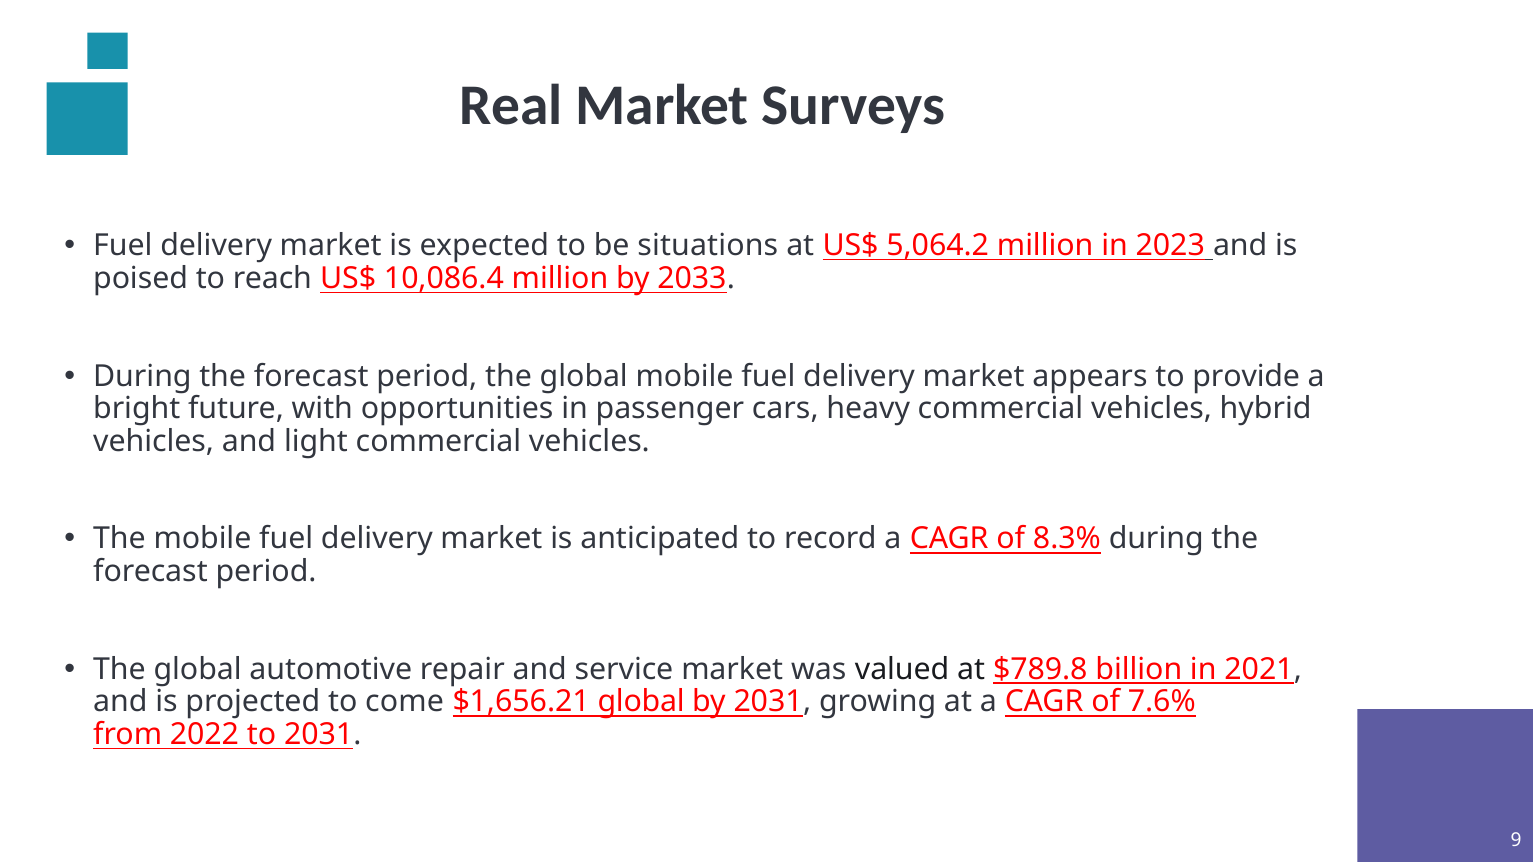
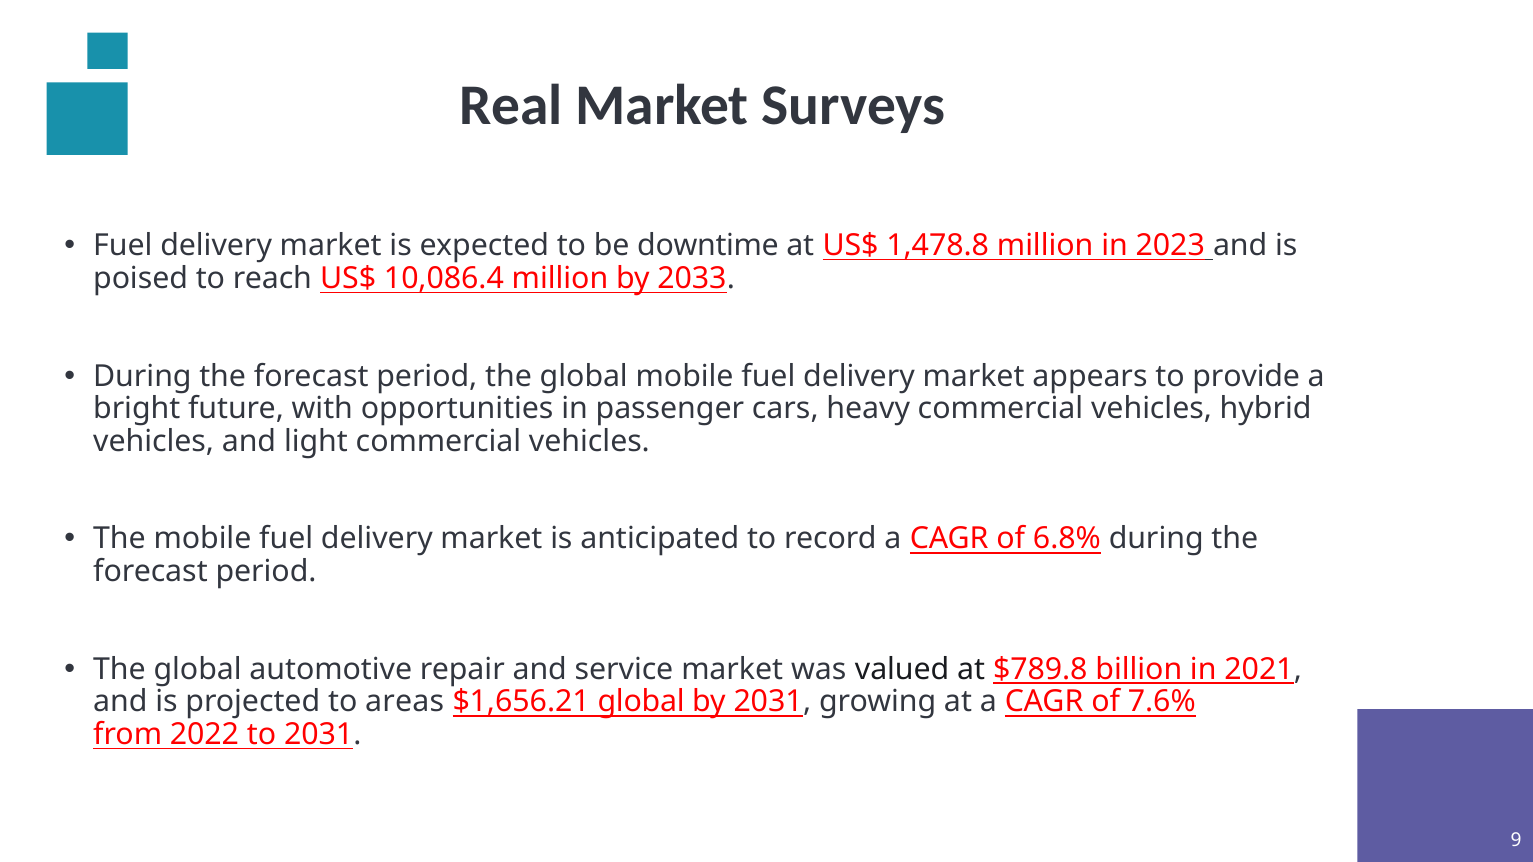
situations: situations -> downtime (708, 246)
5,064.2: 5,064.2 -> 1,478.8 (938, 246)
8.3%: 8.3% -> 6.8% (1067, 539)
come: come -> areas (405, 702)
